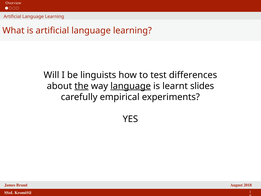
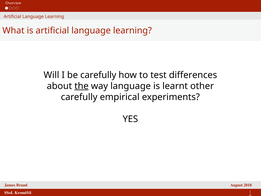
be linguists: linguists -> carefully (98, 75)
language underline: present -> none (131, 86)
slides: slides -> other (202, 86)
